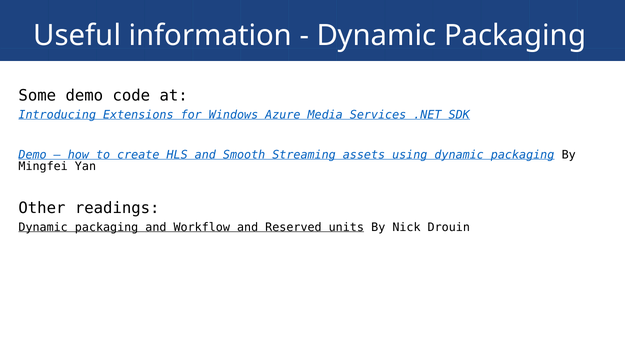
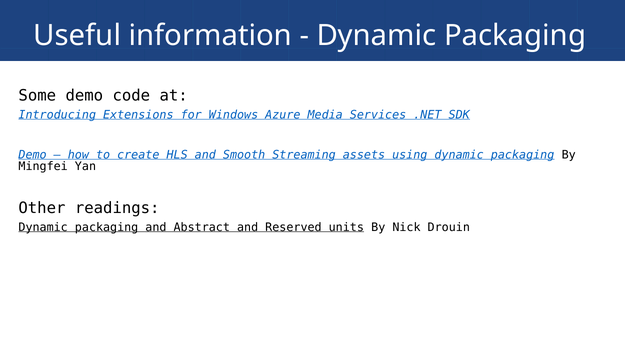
Workflow: Workflow -> Abstract (202, 227)
